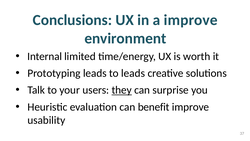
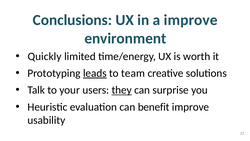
Internal: Internal -> Quickly (45, 56)
leads underline: none -> present (95, 73)
to leads: leads -> team (133, 73)
